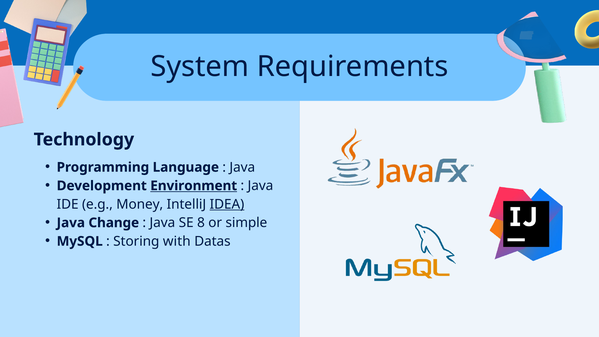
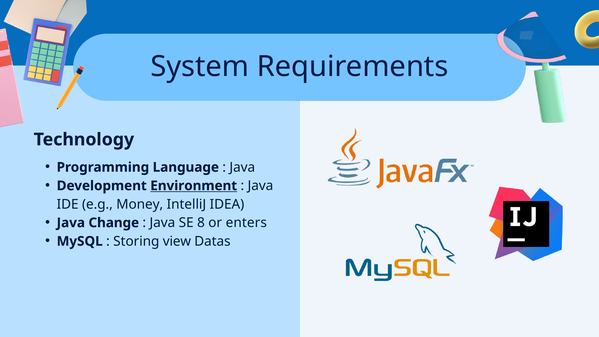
IDEA underline: present -> none (227, 204)
simple: simple -> enters (246, 223)
with: with -> view (177, 241)
